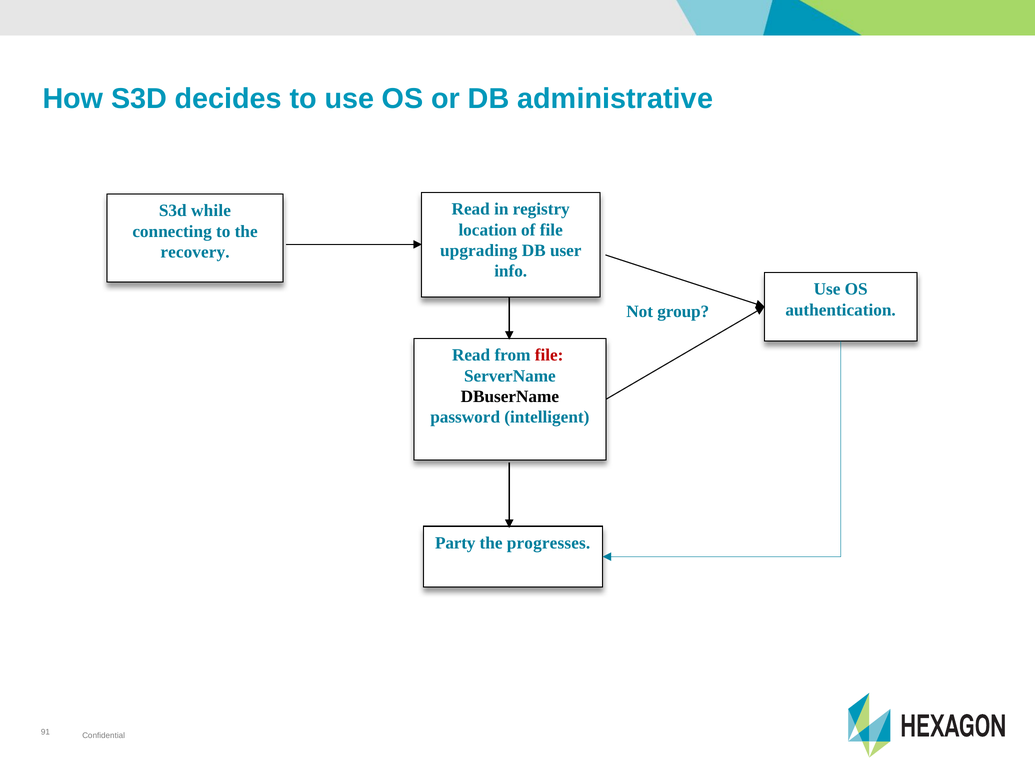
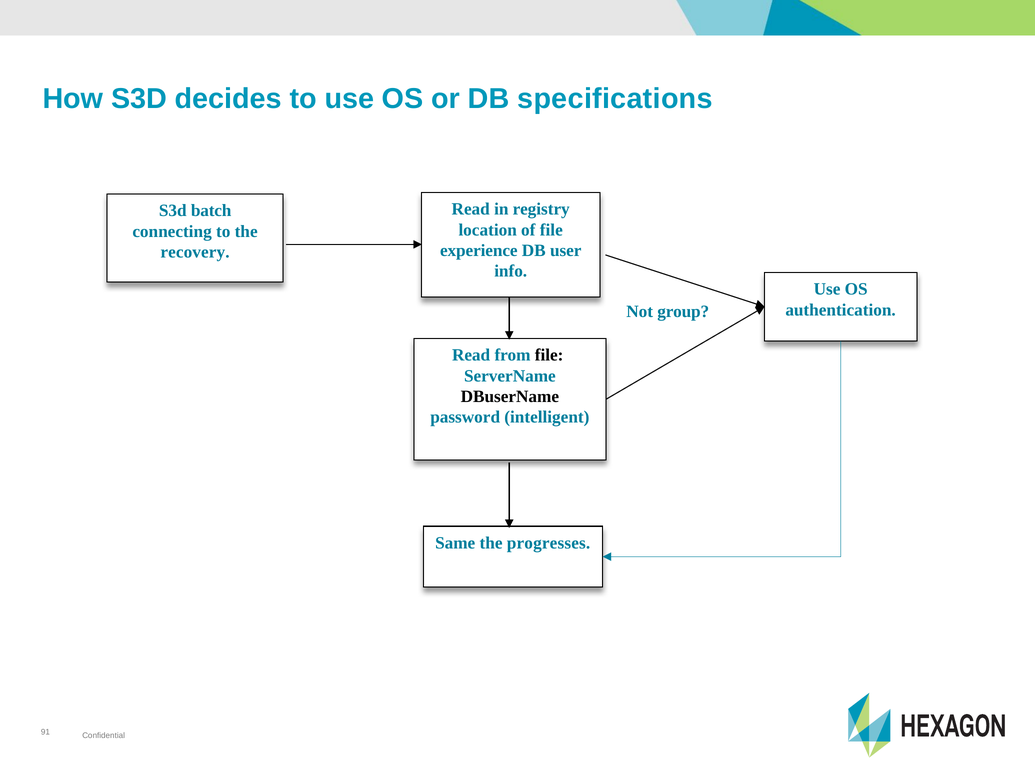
administrative: administrative -> specifications (615, 99)
while: while -> batch (211, 211)
upgrading: upgrading -> experience (479, 251)
file colour: red -> black (549, 355)
Party: Party -> Same (455, 543)
